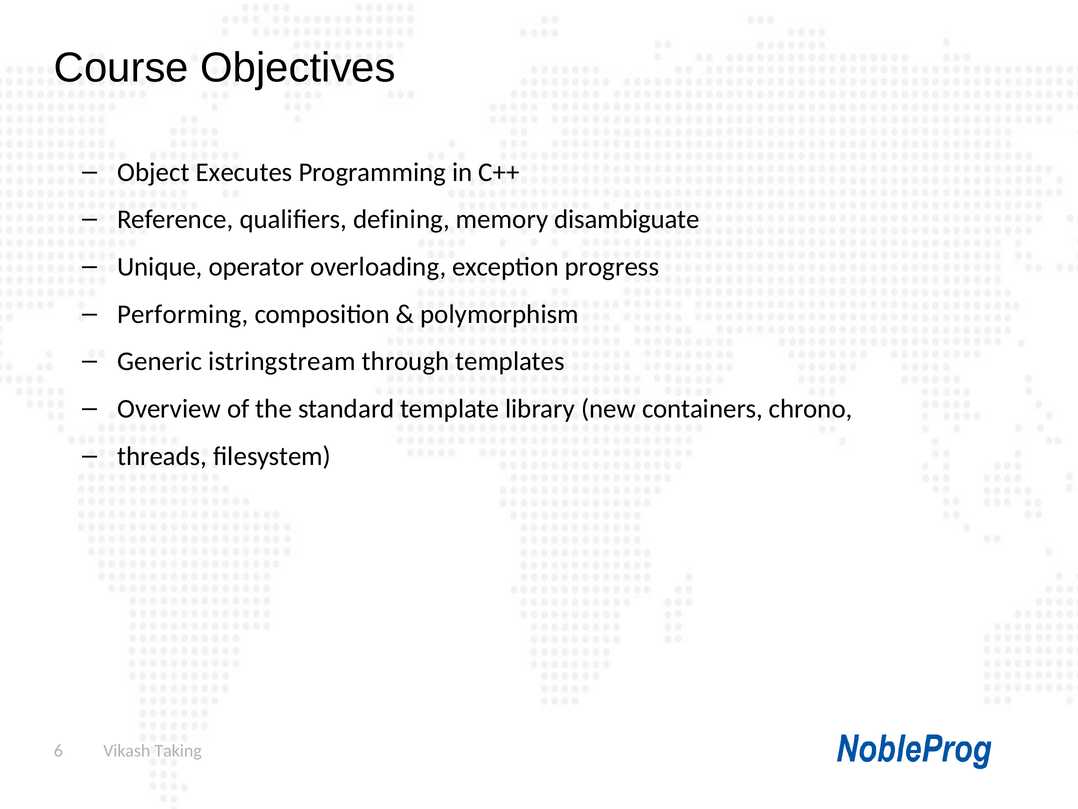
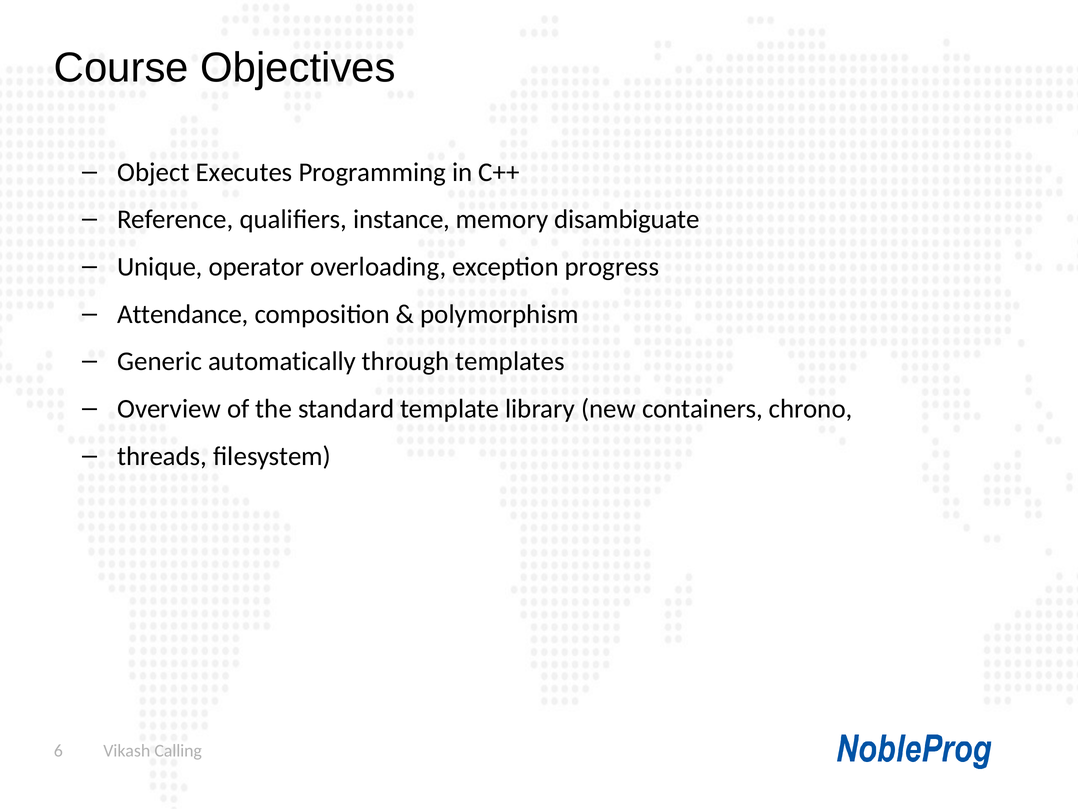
defining: defining -> instance (402, 219)
Performing: Performing -> Attendance (183, 314)
istringstream: istringstream -> automatically (282, 361)
Taking: Taking -> Calling (178, 751)
